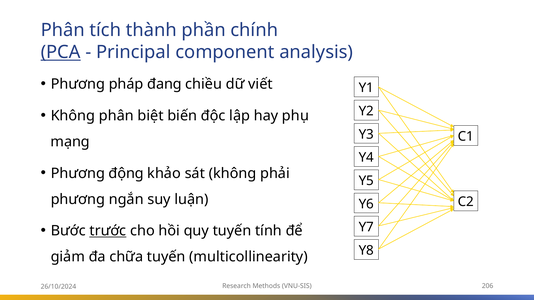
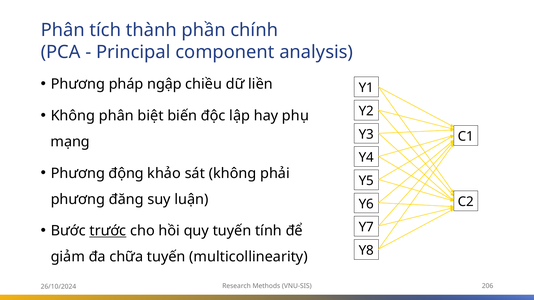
PCA underline: present -> none (61, 52)
đang: đang -> ngập (164, 84)
viết: viết -> liền (261, 84)
ngắn: ngắn -> đăng (126, 199)
